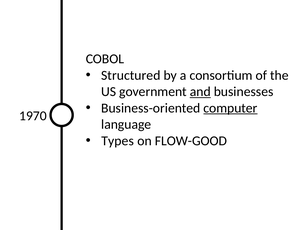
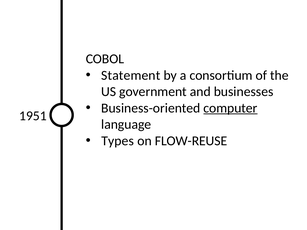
Structured: Structured -> Statement (131, 75)
and underline: present -> none (200, 92)
1970: 1970 -> 1951 (33, 116)
FLOW-GOOD: FLOW-GOOD -> FLOW-REUSE (191, 141)
